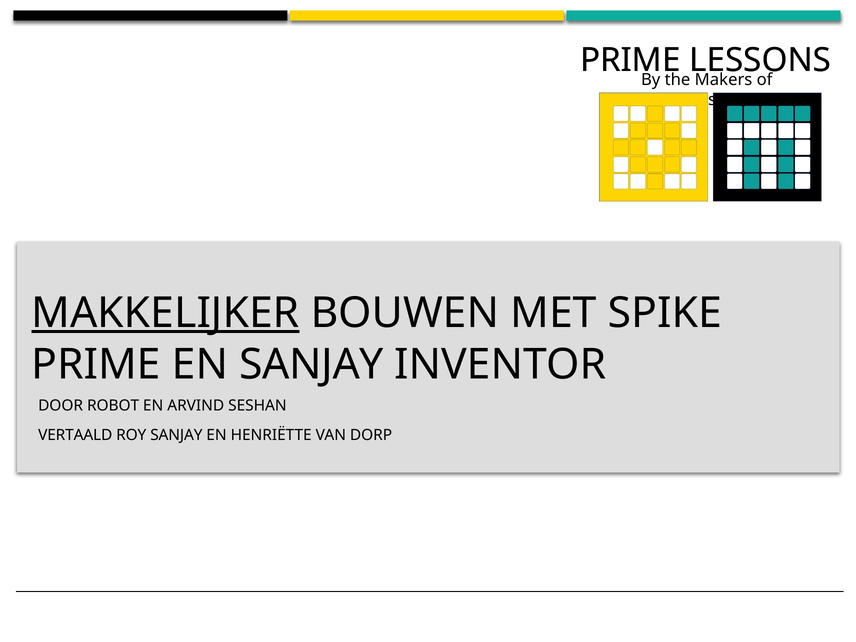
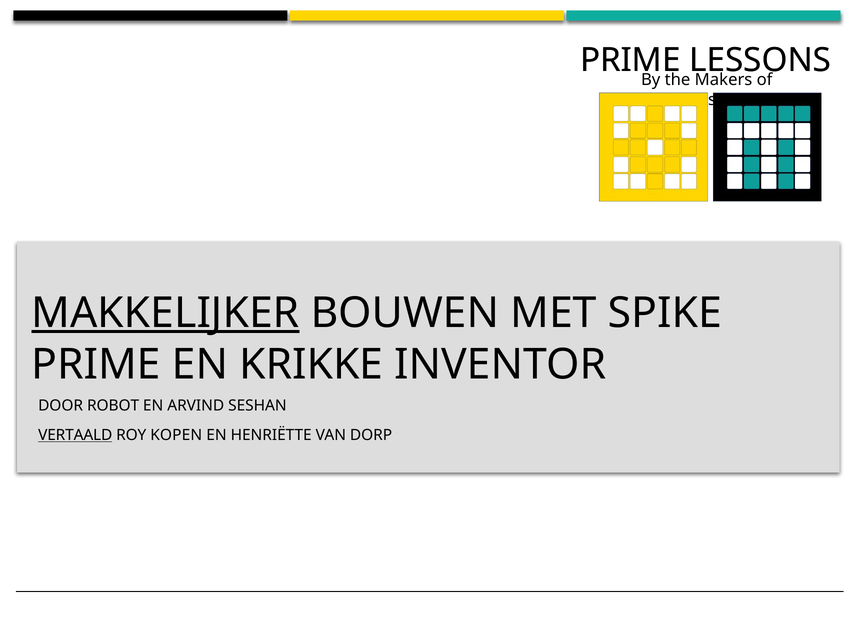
EN SANJAY: SANJAY -> KRIKKE (311, 364)
VERTAALD underline: none -> present (75, 435)
ROY SANJAY: SANJAY -> KOPEN (176, 435)
